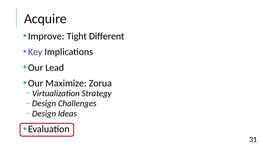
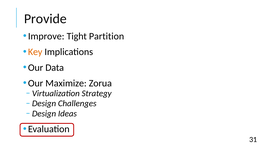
Acquire: Acquire -> Provide (45, 19)
Different: Different -> Partition (107, 36)
Key colour: purple -> orange (35, 52)
Lead: Lead -> Data (55, 68)
